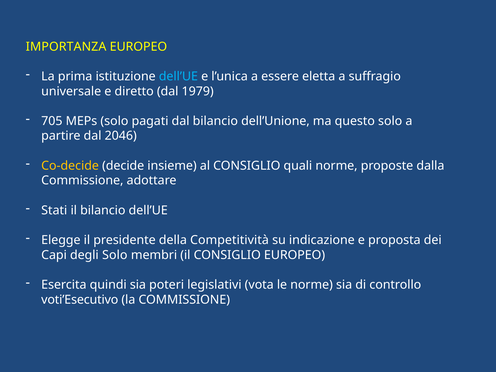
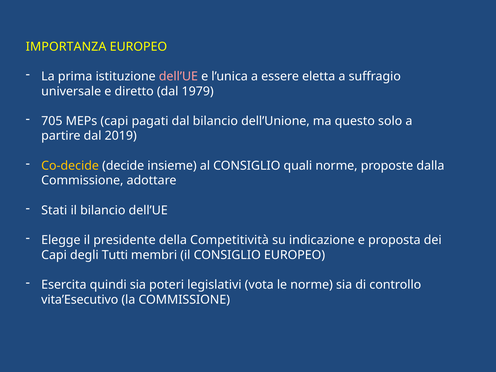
dell’UE colour: light blue -> pink (178, 76)
MEPs solo: solo -> capi (114, 121)
2046: 2046 -> 2019 (121, 136)
degli Solo: Solo -> Tutti (115, 255)
voti’Esecutivo: voti’Esecutivo -> vita’Esecutivo (80, 300)
